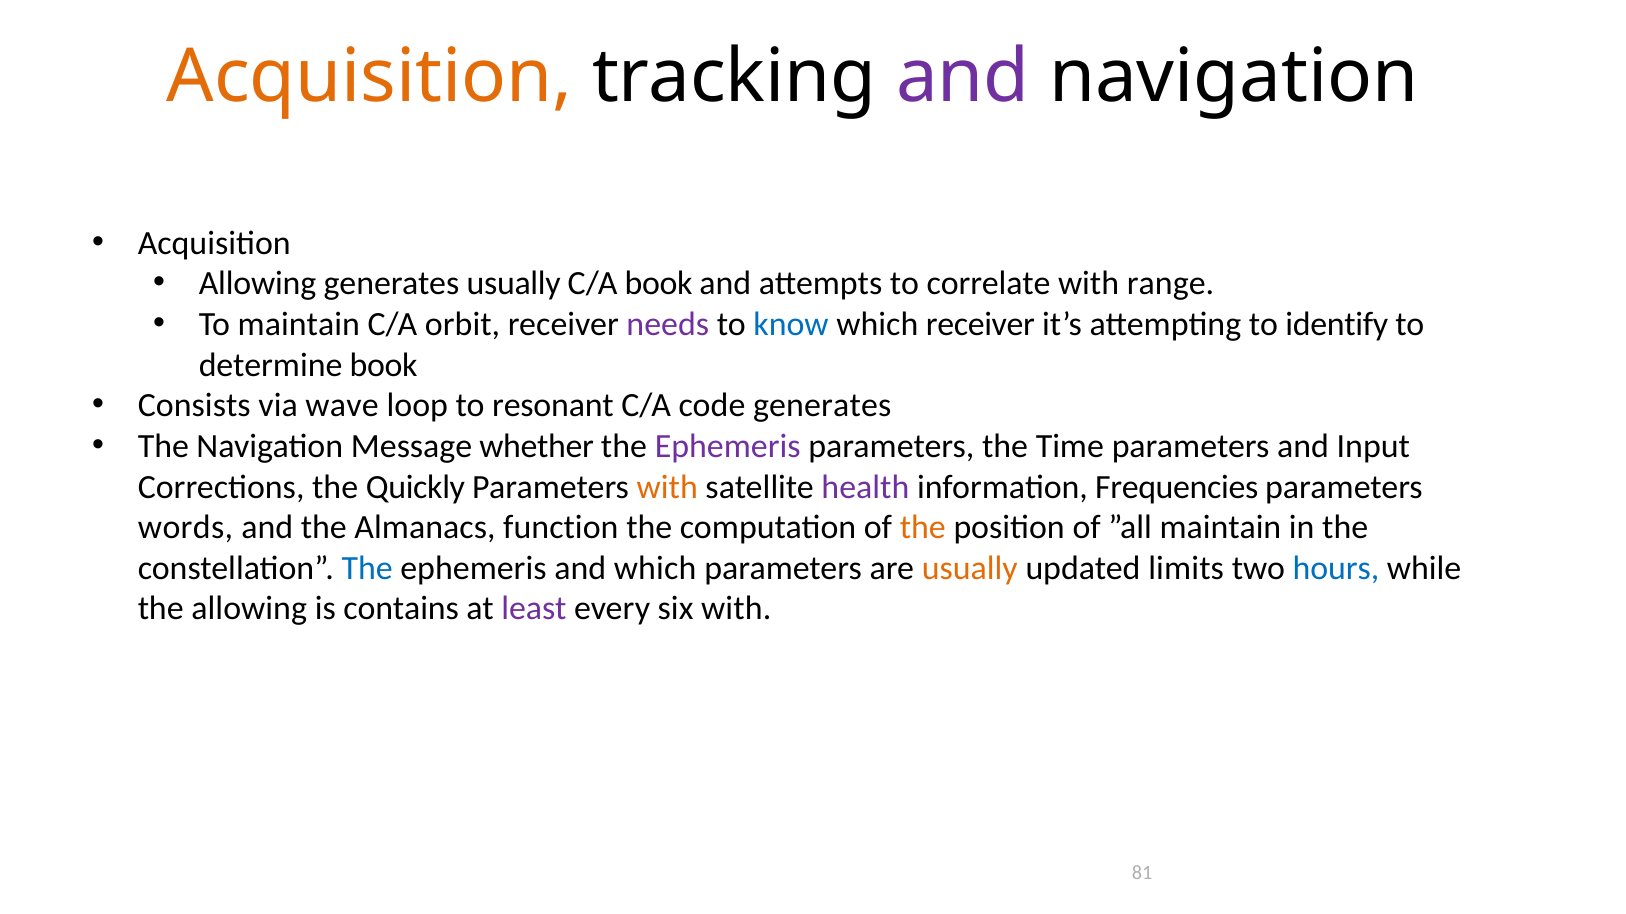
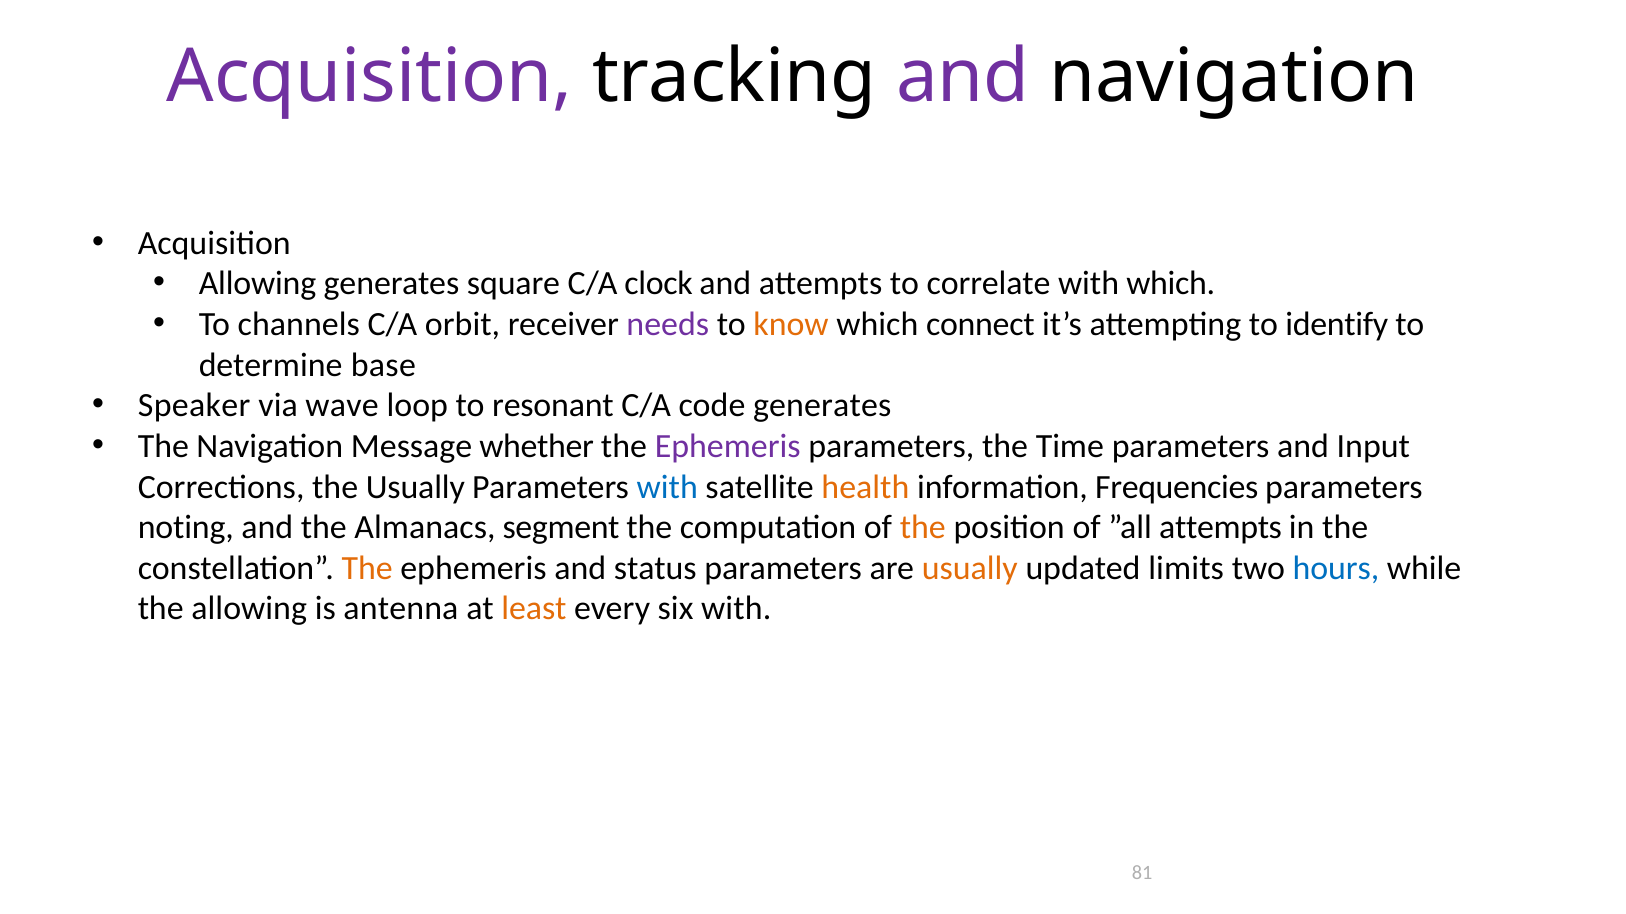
Acquisition colour: orange -> purple (370, 77)
generates usually: usually -> square (514, 284)
C/A book: book -> clock (659, 284)
with range: range -> which (1171, 284)
To maintain: maintain -> channels (299, 325)
know colour: blue -> orange (791, 325)
which receiver: receiver -> connect (980, 325)
determine book: book -> base (383, 365)
Consists: Consists -> Speaker (194, 406)
the Quickly: Quickly -> Usually (415, 487)
with colour: orange -> blue (667, 487)
health colour: purple -> orange (865, 487)
words: words -> noting (186, 528)
function: function -> segment (561, 528)
”all maintain: maintain -> attempts (1221, 528)
The colour: blue -> orange (367, 569)
and which: which -> status (655, 569)
contains: contains -> antenna (401, 609)
least colour: purple -> orange (534, 609)
